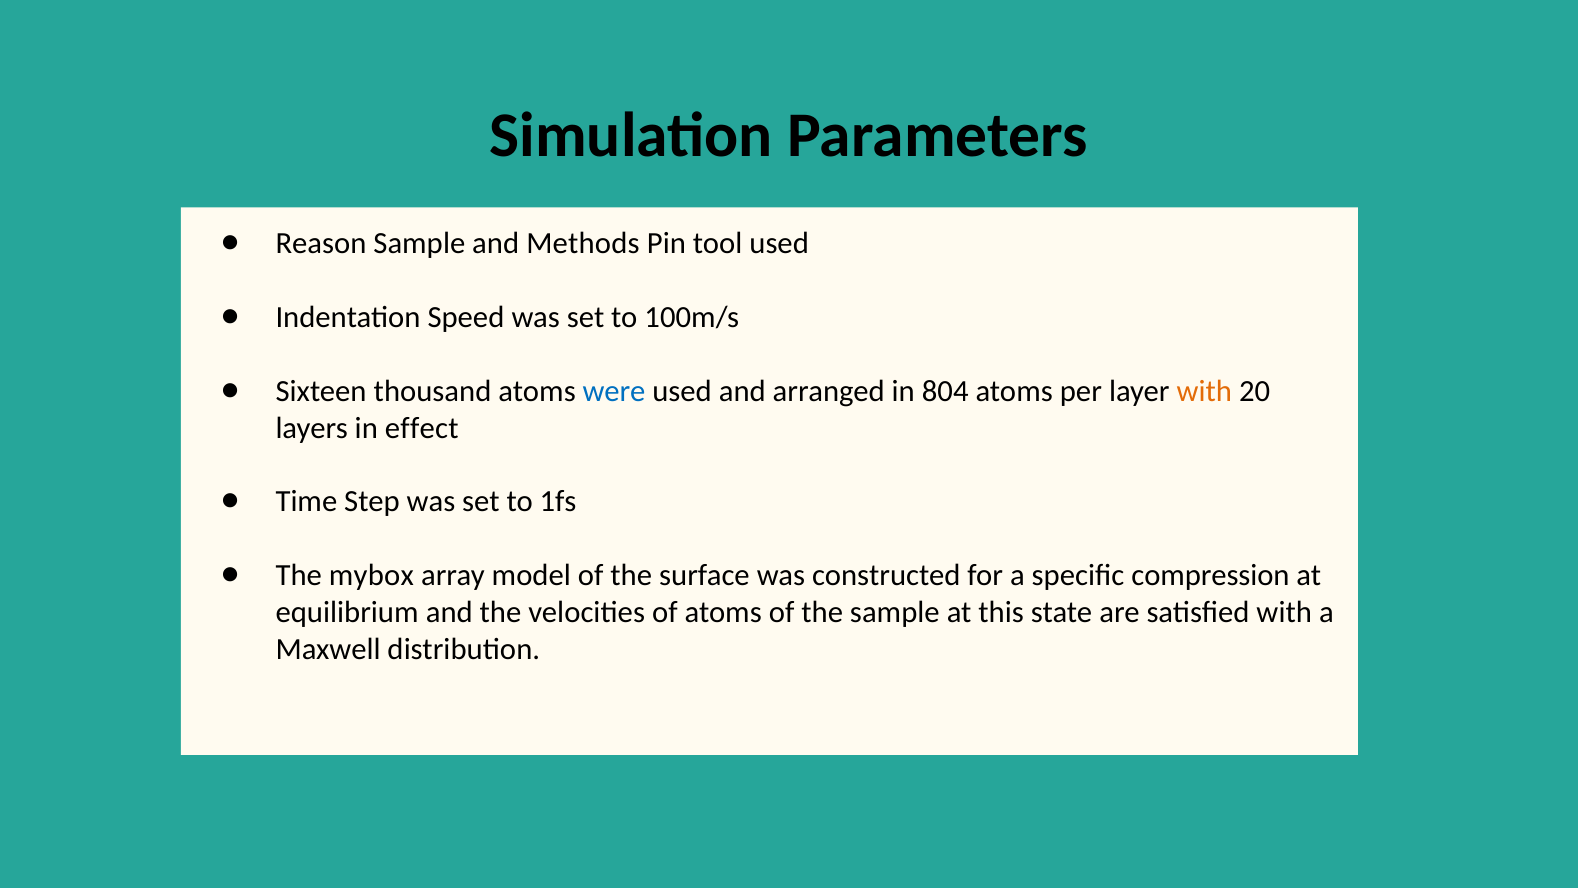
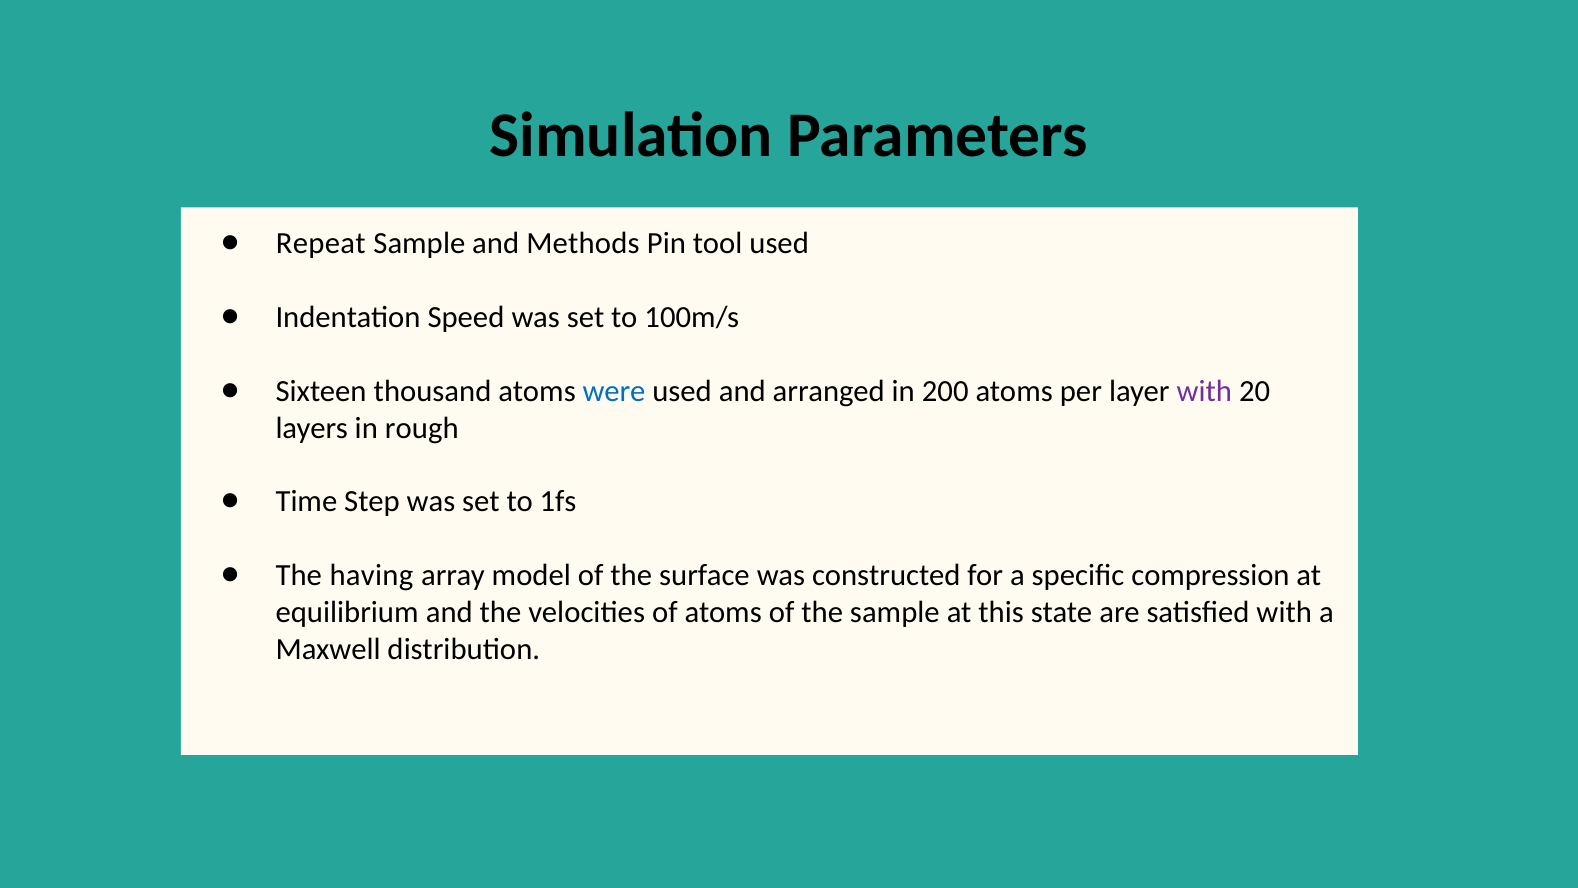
Reason: Reason -> Repeat (321, 244)
804: 804 -> 200 (945, 391)
with colour: orange -> purple (1204, 391)
effect: effect -> rough (422, 428)
mybox: mybox -> having (371, 575)
